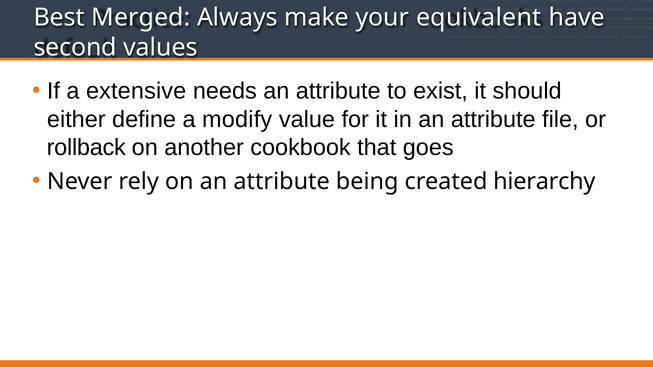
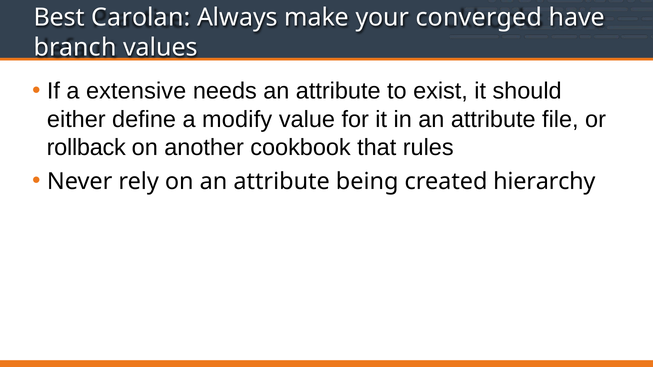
Merged: Merged -> Carolan (141, 18)
equivalent: equivalent -> converged (479, 18)
second: second -> branch (75, 48)
goes: goes -> rules (428, 148)
